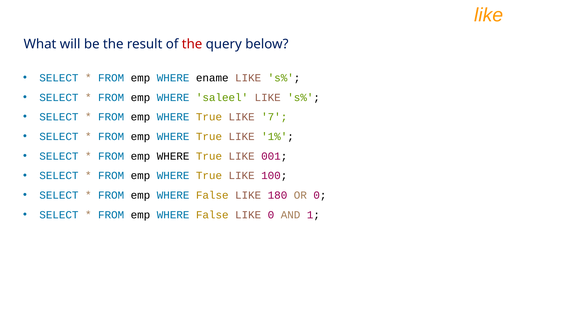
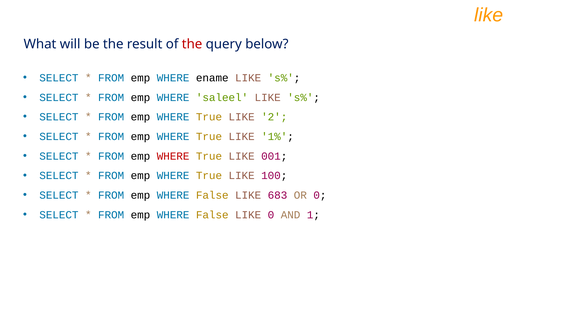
7: 7 -> 2 (274, 117)
WHERE colour: black -> red (173, 156)
180: 180 -> 683 (277, 195)
